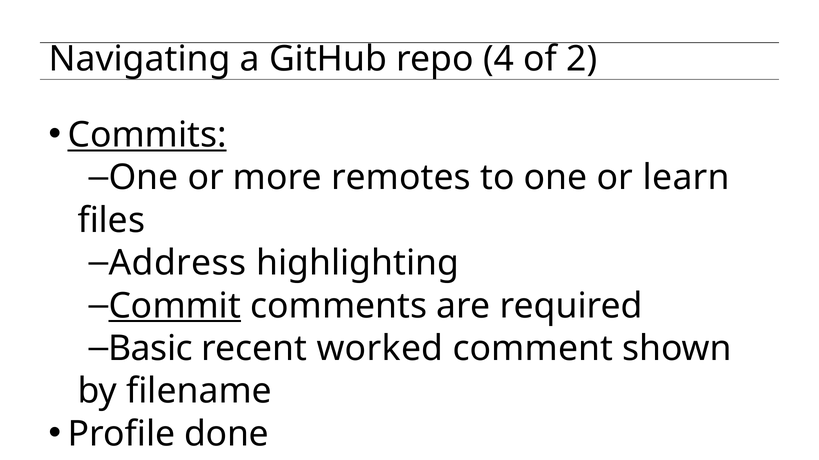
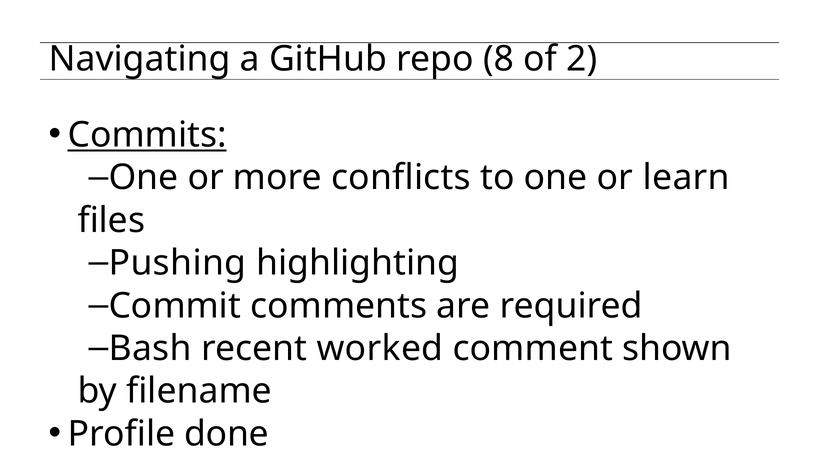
4: 4 -> 8 (499, 59)
remotes: remotes -> conflicts (401, 178)
Address: Address -> Pushing (178, 263)
Commit underline: present -> none (175, 306)
Basic: Basic -> Bash (150, 348)
